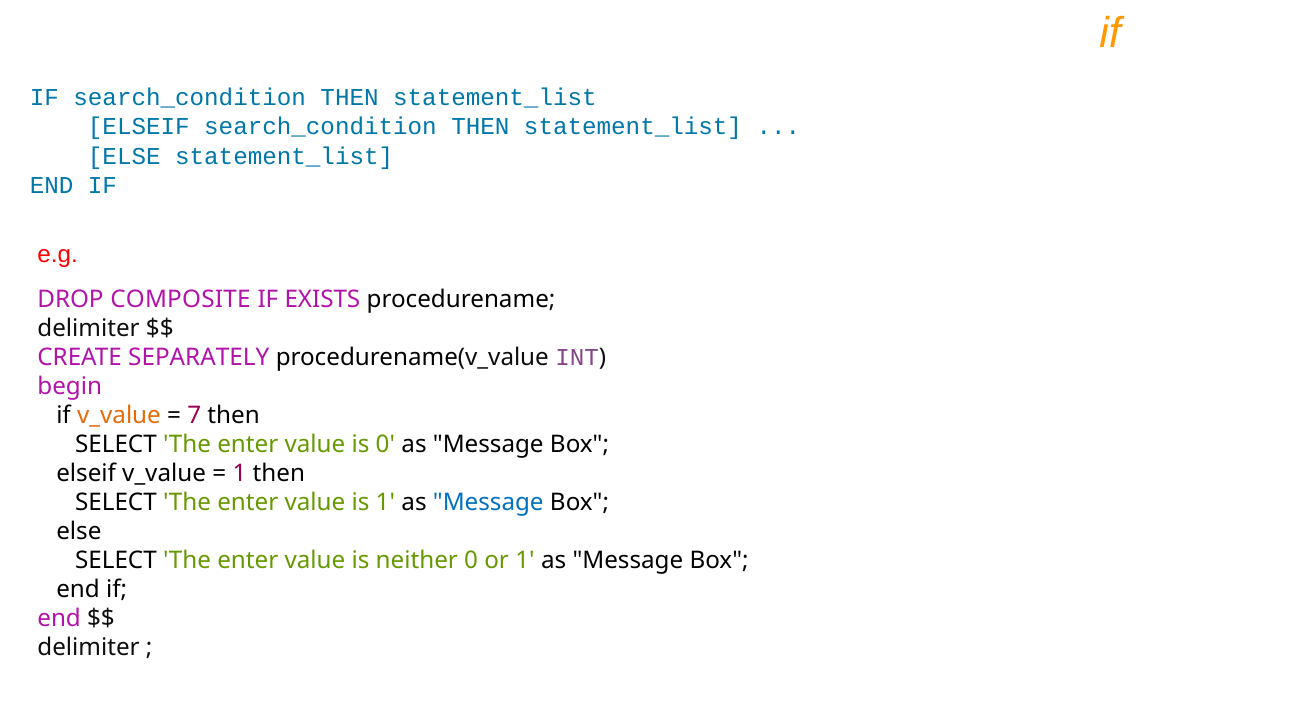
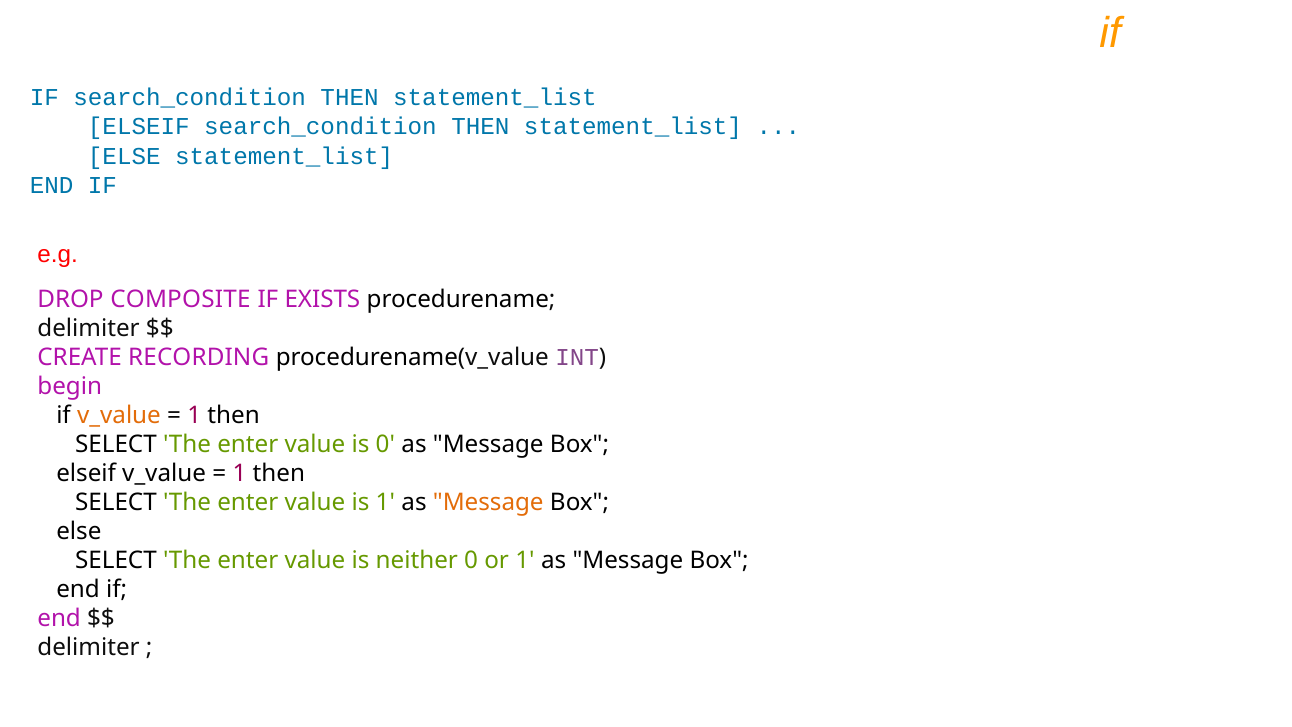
SEPARATELY: SEPARATELY -> RECORDING (199, 357)
7: 7 -> 1 (194, 415)
Message colour: blue -> orange (488, 502)
